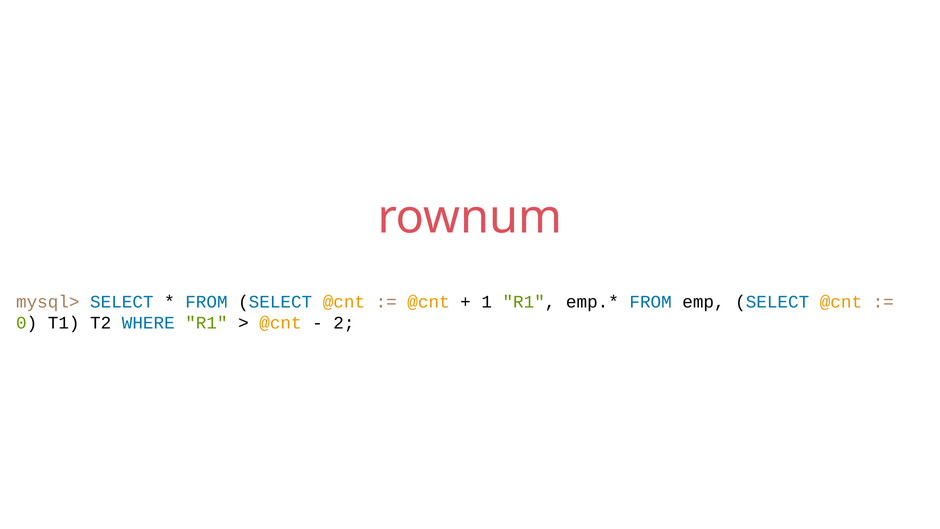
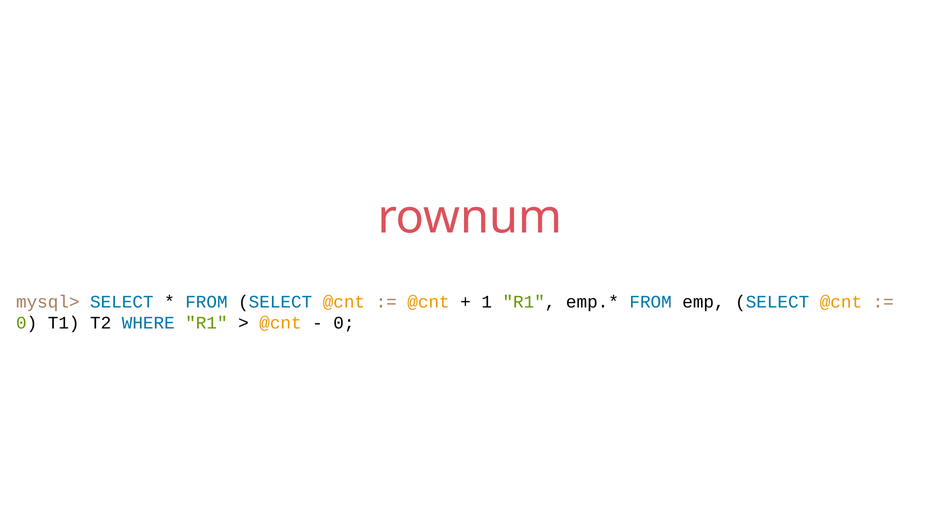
2: 2 -> 0 (344, 323)
